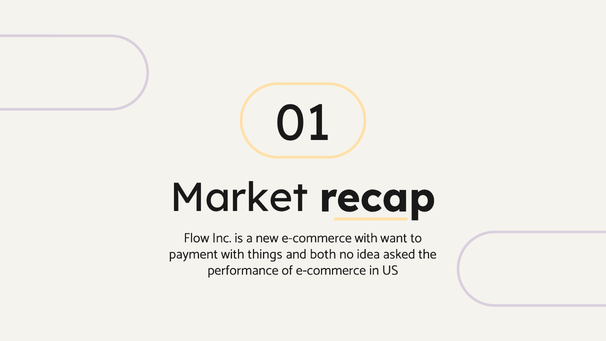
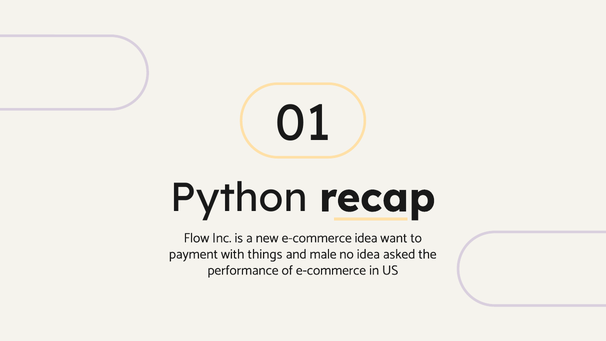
Market: Market -> Python (239, 198)
e-commerce with: with -> idea (366, 238)
both: both -> male (323, 254)
